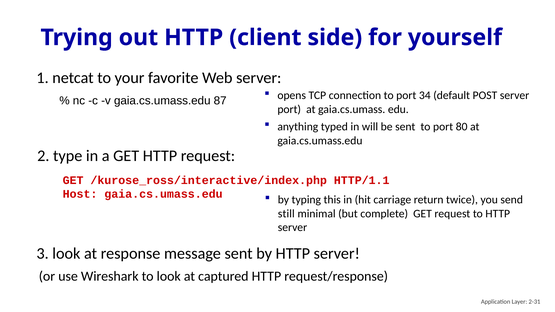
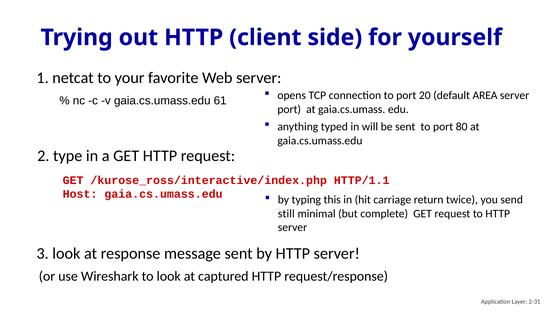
34: 34 -> 20 (425, 96)
POST: POST -> AREA (485, 96)
87: 87 -> 61 (220, 101)
